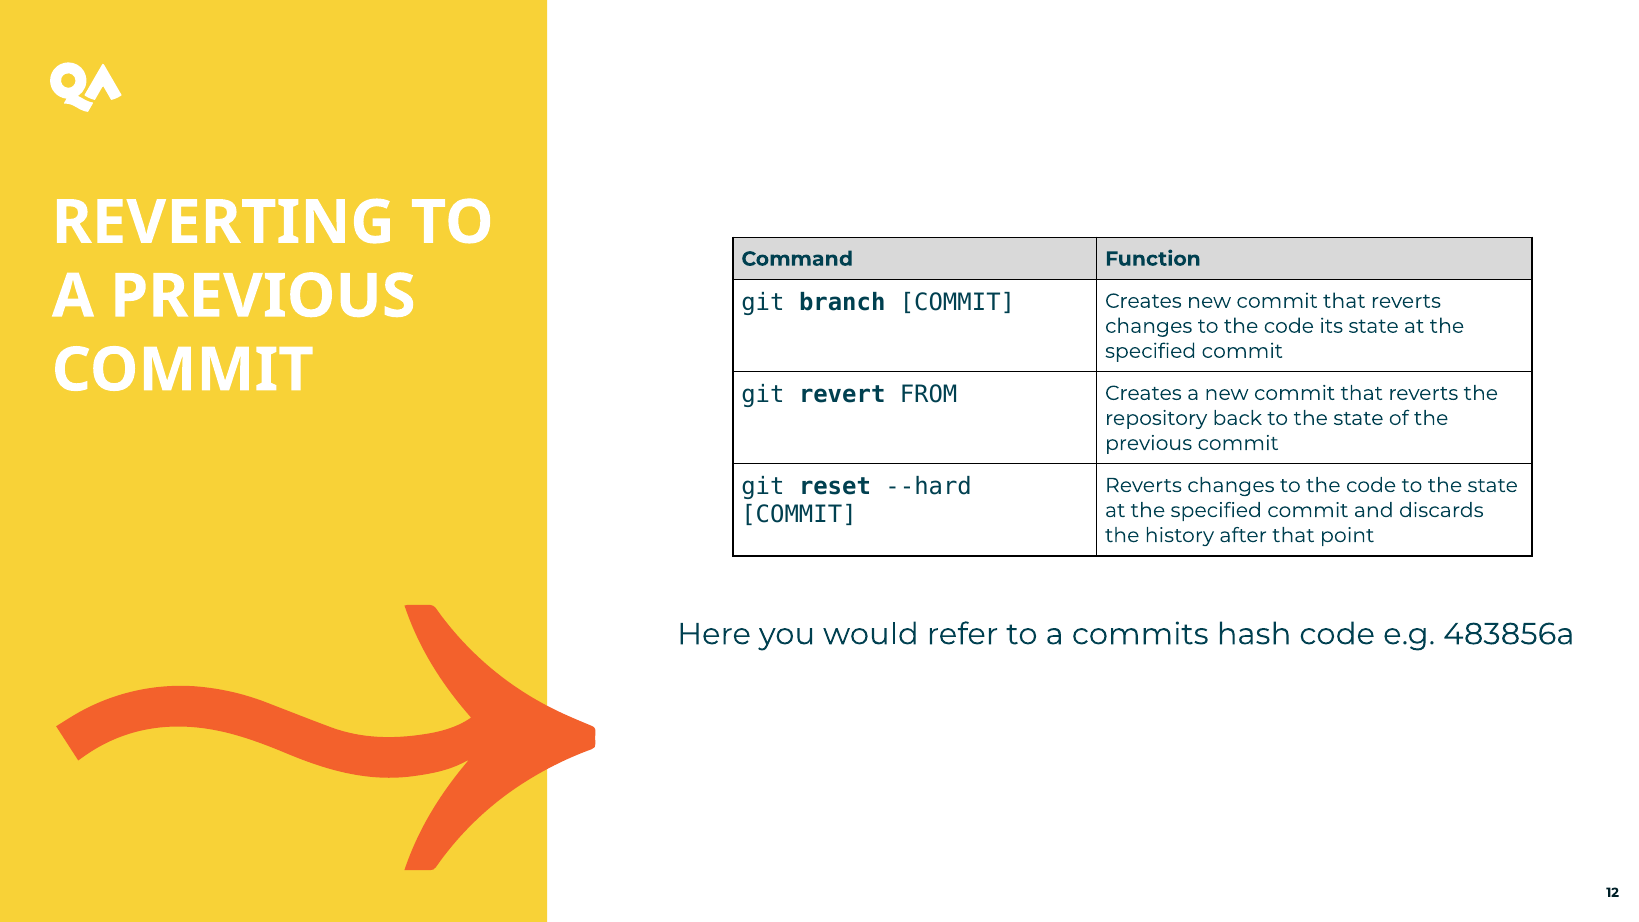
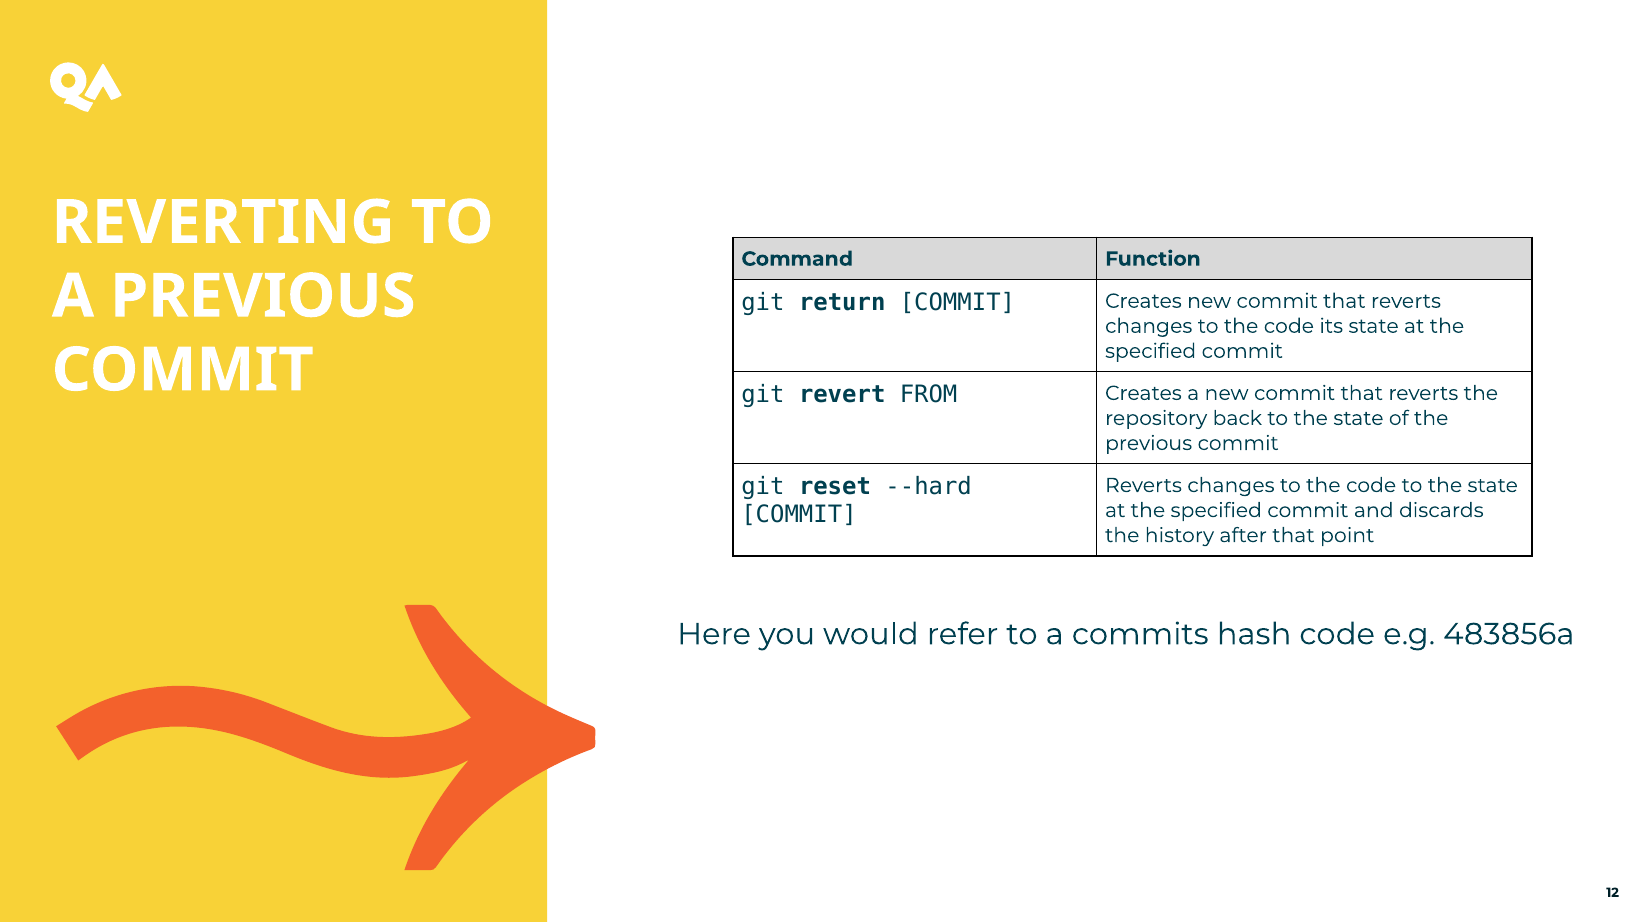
branch: branch -> return (842, 302)
